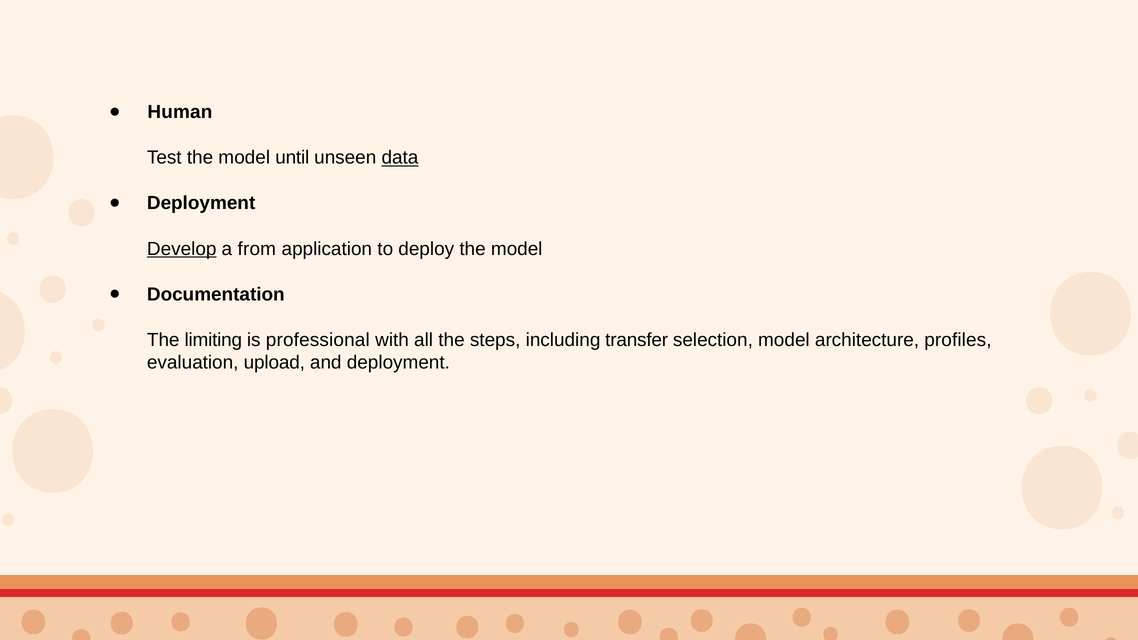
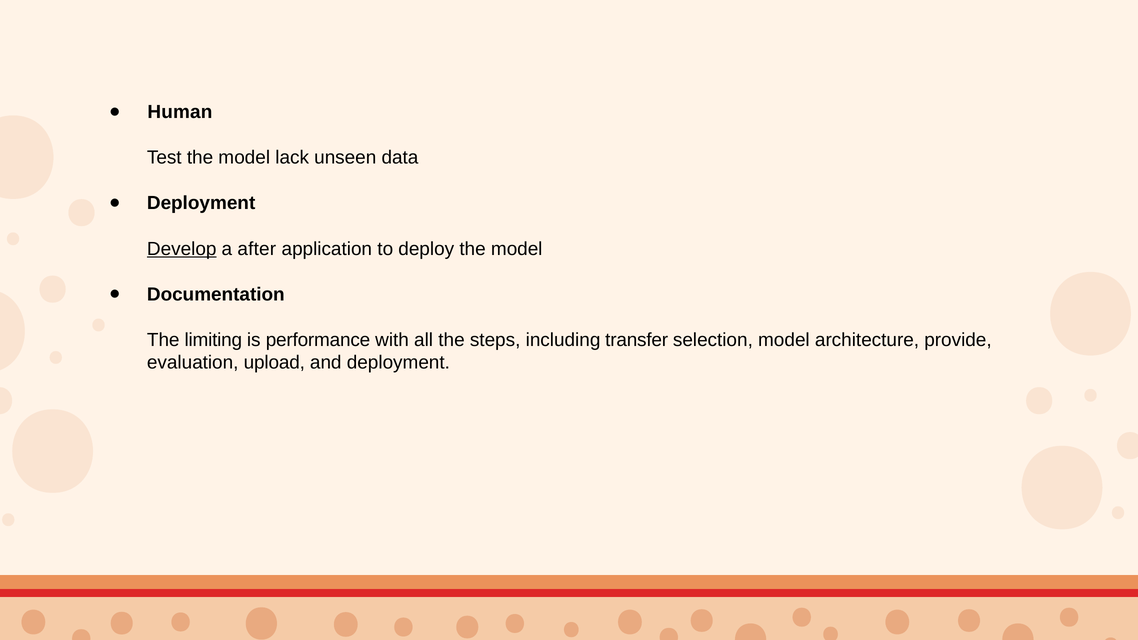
until: until -> lack (292, 158)
data underline: present -> none (400, 158)
from: from -> after (257, 249)
professional: professional -> performance (318, 340)
profiles: profiles -> provide (958, 340)
